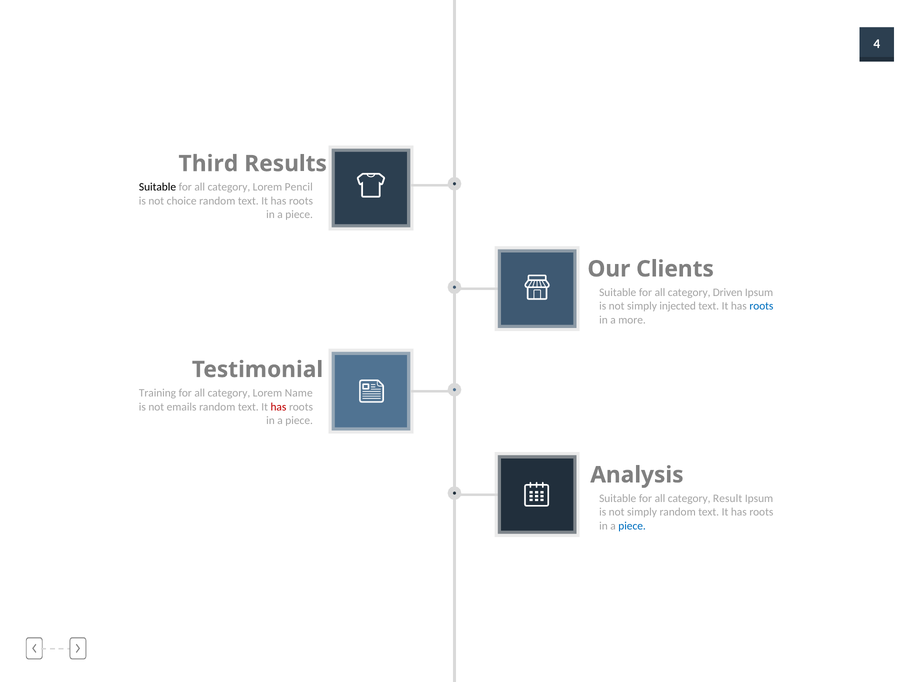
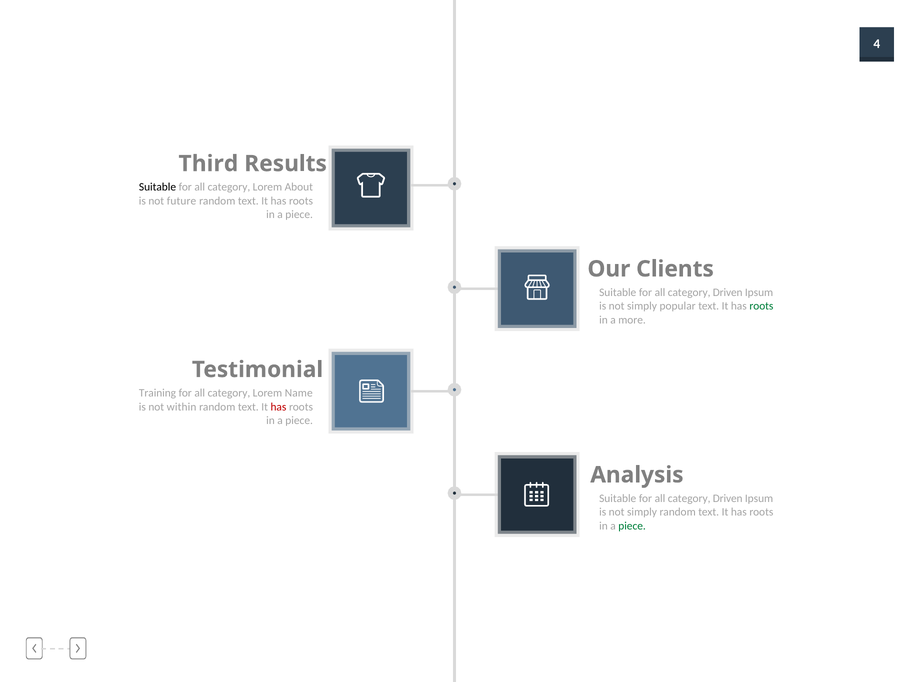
Pencil: Pencil -> About (299, 187)
choice: choice -> future (182, 201)
injected: injected -> popular (678, 306)
roots colour: blue -> green (761, 306)
emails: emails -> within (182, 407)
Result: Result -> Driven (728, 498)
piece colour: blue -> green (632, 526)
